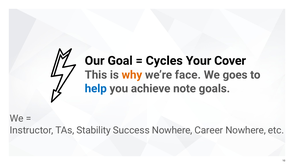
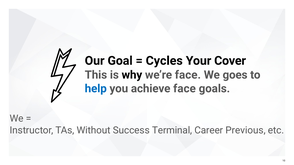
why colour: orange -> black (132, 75)
achieve note: note -> face (185, 89)
Stability: Stability -> Without (94, 131)
Success Nowhere: Nowhere -> Terminal (172, 131)
Career Nowhere: Nowhere -> Previous (246, 131)
